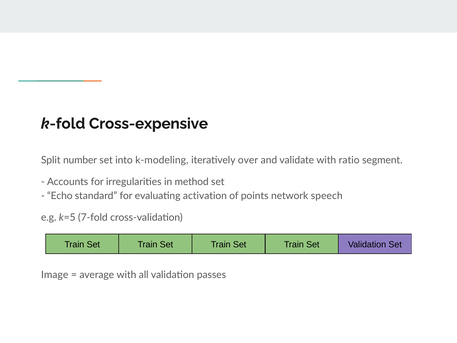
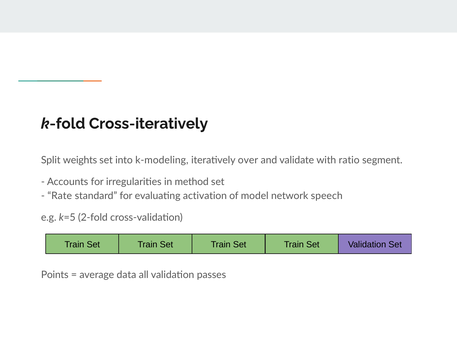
Cross-expensive: Cross-expensive -> Cross-iteratively (148, 124)
number: number -> weights (80, 160)
Echo: Echo -> Rate (60, 196)
points: points -> model (255, 196)
7-fold: 7-fold -> 2-fold (93, 217)
Image: Image -> Points (55, 274)
average with: with -> data (126, 274)
